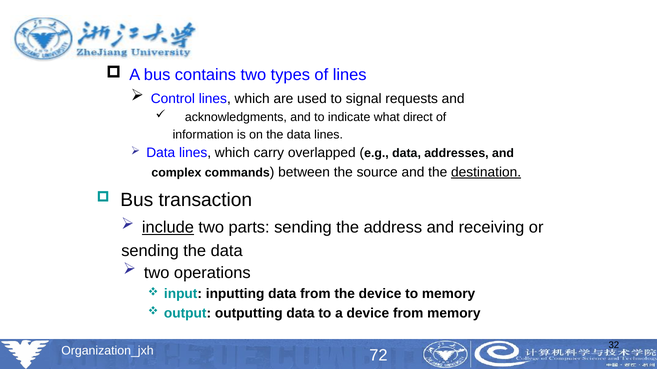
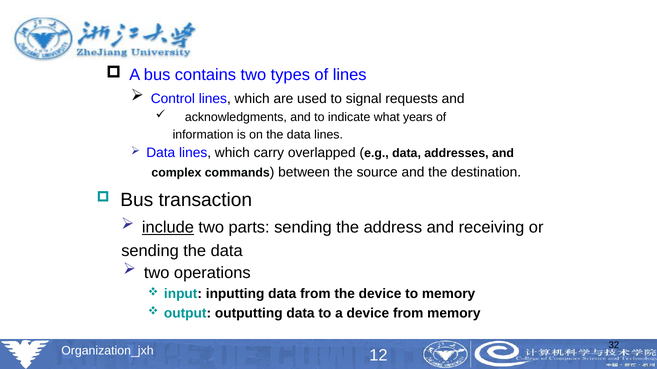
direct: direct -> years (418, 117)
destination underline: present -> none (486, 172)
72: 72 -> 12 (378, 356)
